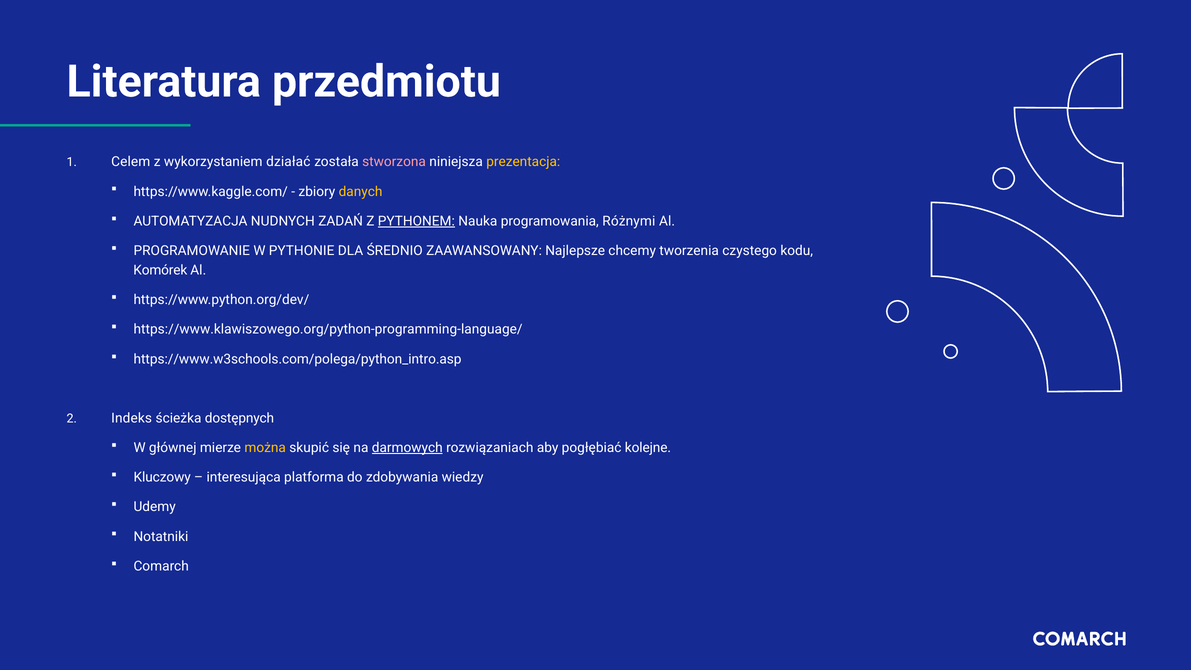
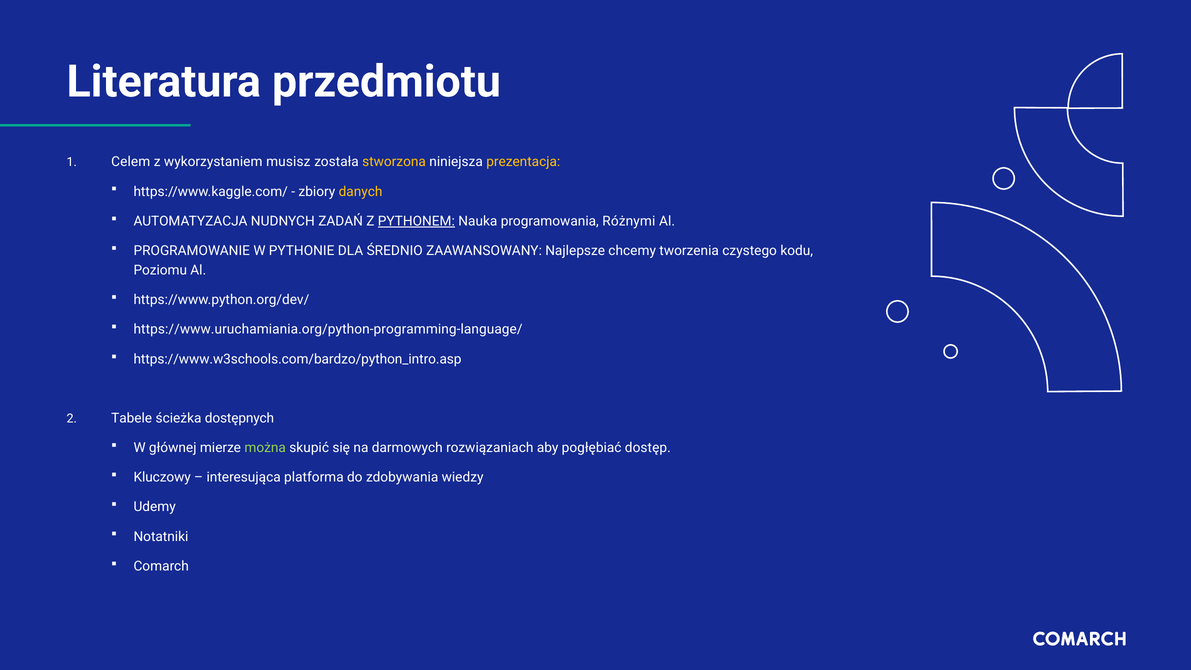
działać: działać -> musisz (288, 162)
stworzona colour: pink -> yellow (394, 162)
Komórek: Komórek -> Poziomu (160, 270)
https://www.klawiszowego.org/python-programming-language/: https://www.klawiszowego.org/python-programming-language/ -> https://www.uruchamiania.org/python-programming-language/ (328, 329)
https://www.w3schools.com/polega/python_intro.asp: https://www.w3schools.com/polega/python_intro.asp -> https://www.w3schools.com/bardzo/python_intro.asp (298, 359)
Indeks: Indeks -> Tabele (132, 418)
można colour: yellow -> light green (265, 448)
darmowych underline: present -> none (407, 448)
kolejne: kolejne -> dostęp (648, 448)
